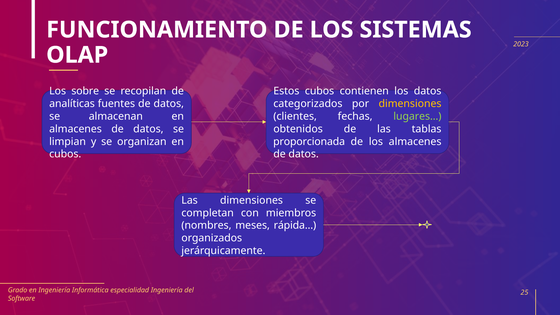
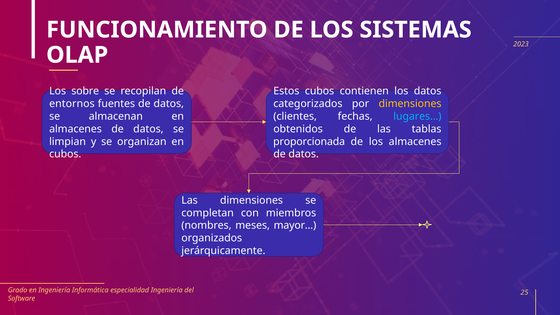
analíticas: analíticas -> entornos (72, 104)
lugares… colour: light green -> light blue (417, 116)
rápida…: rápida… -> mayor… (295, 225)
